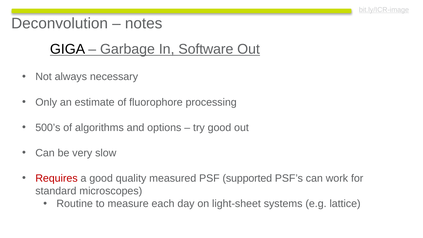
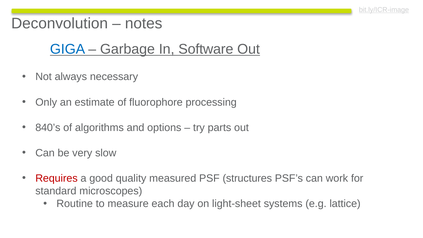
GIGA colour: black -> blue (68, 49)
500’s: 500’s -> 840’s (48, 128)
try good: good -> parts (219, 128)
supported: supported -> structures (247, 178)
